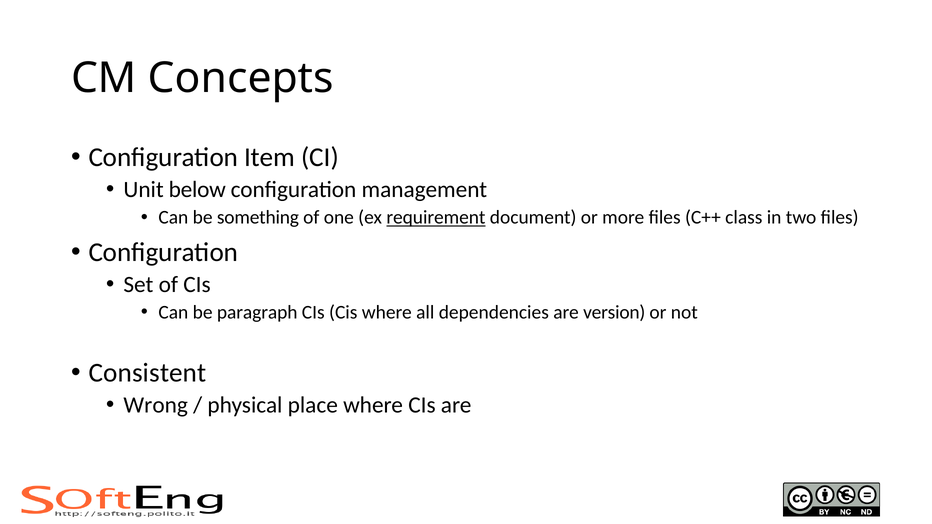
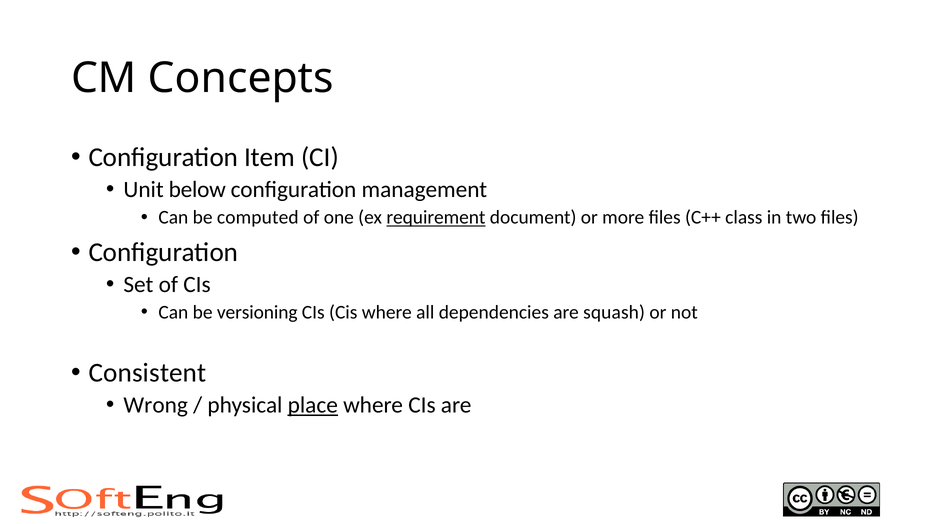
something: something -> computed (258, 218)
paragraph: paragraph -> versioning (257, 313)
version: version -> squash (614, 313)
place underline: none -> present (313, 405)
